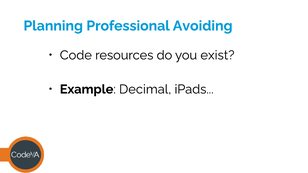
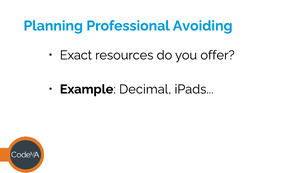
Code: Code -> Exact (76, 55)
exist: exist -> offer (218, 55)
